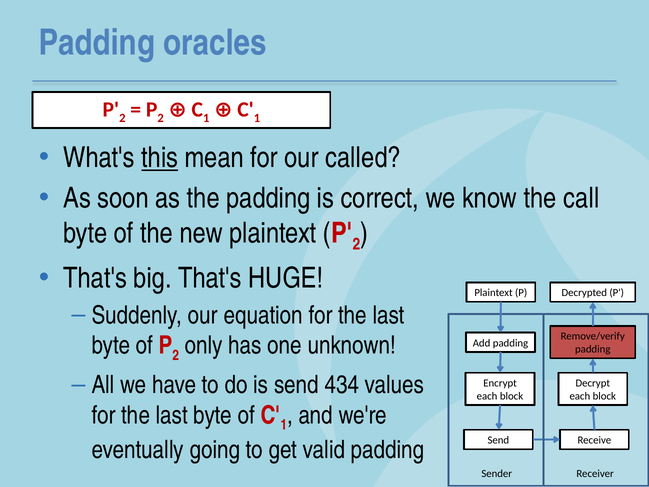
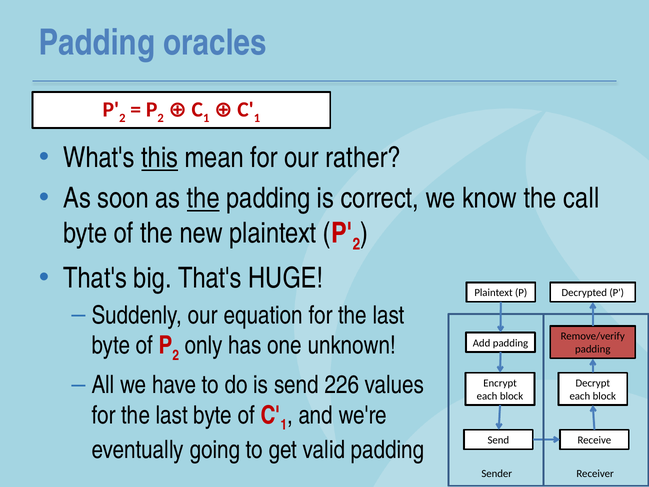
called: called -> rather (363, 158)
the underline: none -> present (203, 198)
434: 434 -> 226 (342, 385)
